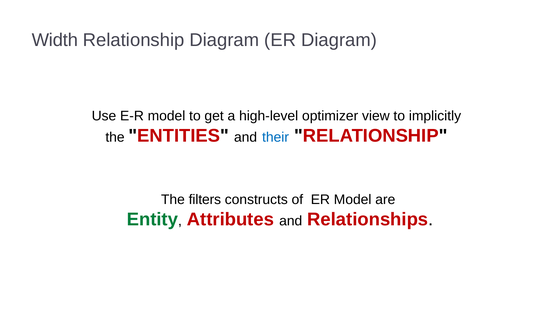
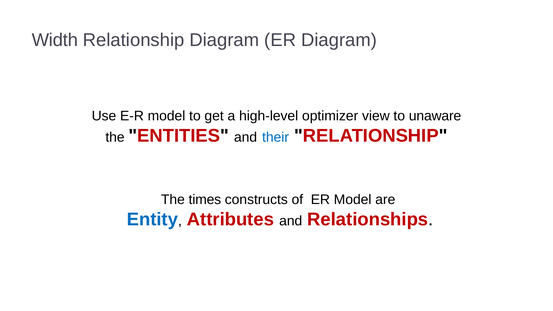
implicitly: implicitly -> unaware (435, 116)
filters: filters -> times (205, 200)
Entity colour: green -> blue (152, 219)
